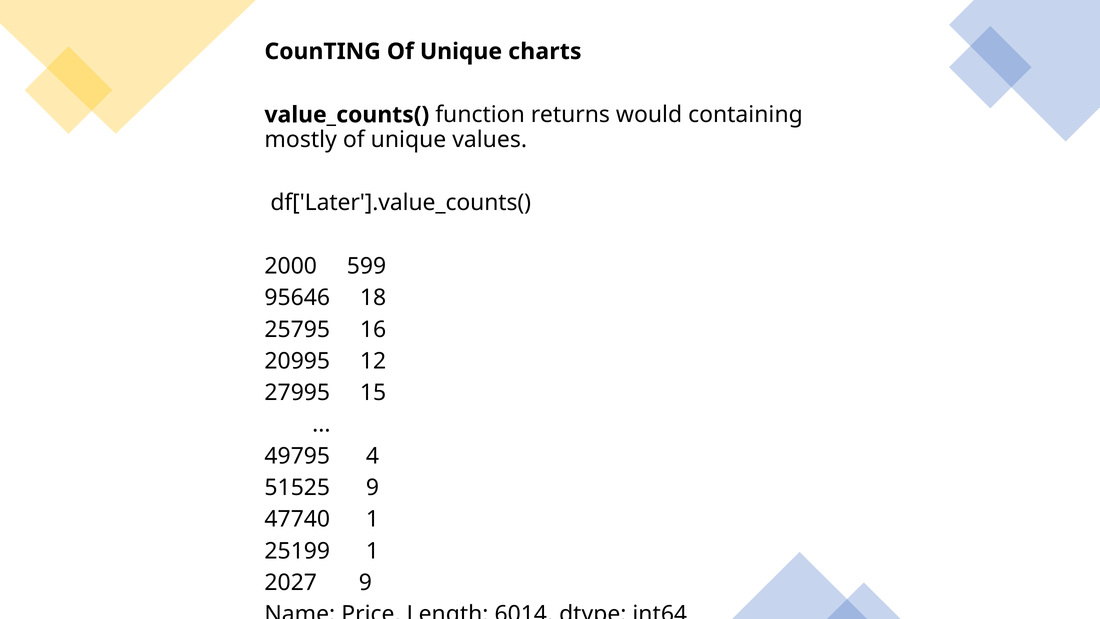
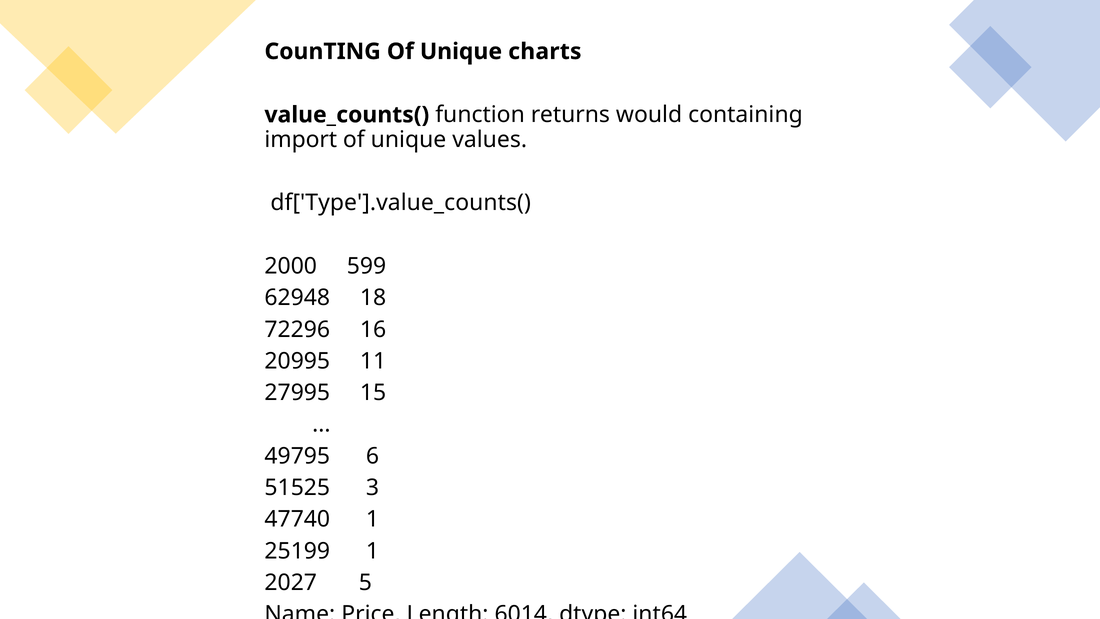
mostly: mostly -> import (301, 140)
df['Later'].value_counts(: df['Later'].value_counts( -> df['Type'].value_counts( (401, 203)
95646: 95646 -> 62948 (297, 298)
25795: 25795 -> 72296 (297, 329)
12: 12 -> 11 (373, 361)
4: 4 -> 6 (372, 456)
51525 9: 9 -> 3 (372, 487)
2027 9: 9 -> 5 (365, 582)
